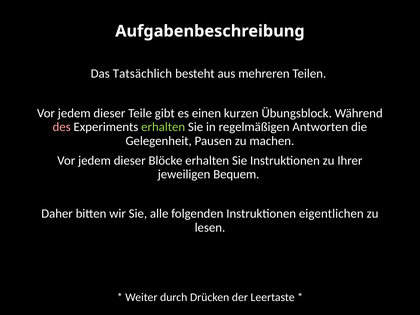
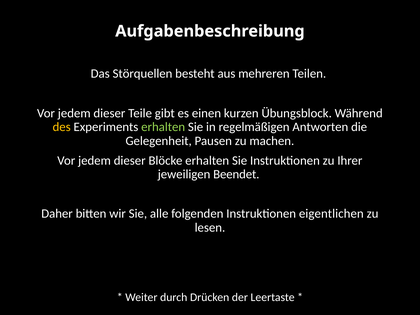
Tatsächlich: Tatsächlich -> Störquellen (142, 74)
des colour: pink -> yellow (62, 127)
Bequem: Bequem -> Beendet (236, 174)
